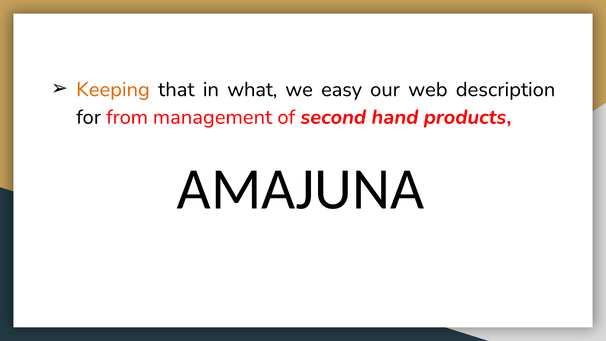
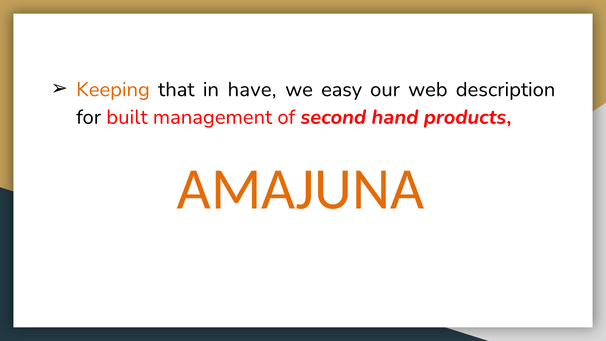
what: what -> have (252, 89)
from: from -> built (127, 117)
AMAJUNA colour: black -> orange (301, 189)
